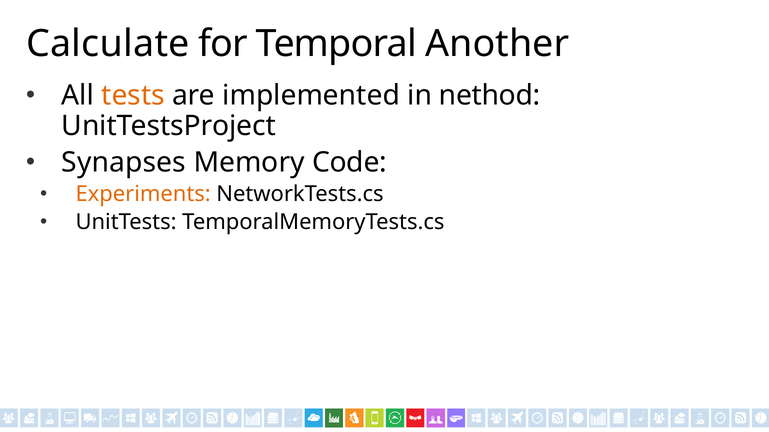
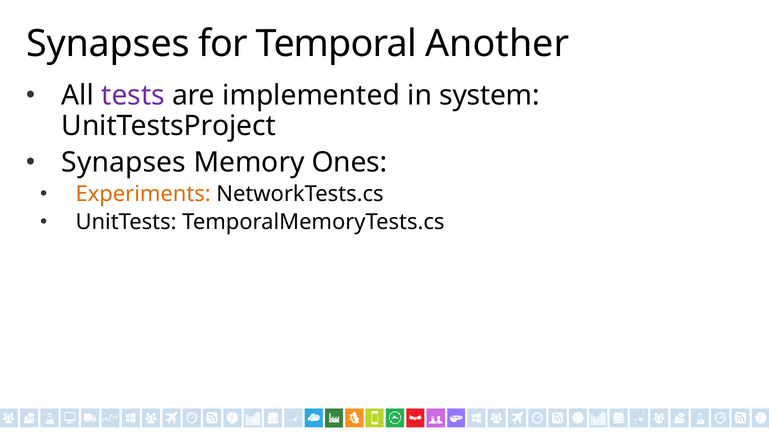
Calculate: Calculate -> Synapses (108, 44)
tests colour: orange -> purple (133, 96)
nethod: nethod -> system (490, 96)
Code: Code -> Ones (349, 162)
